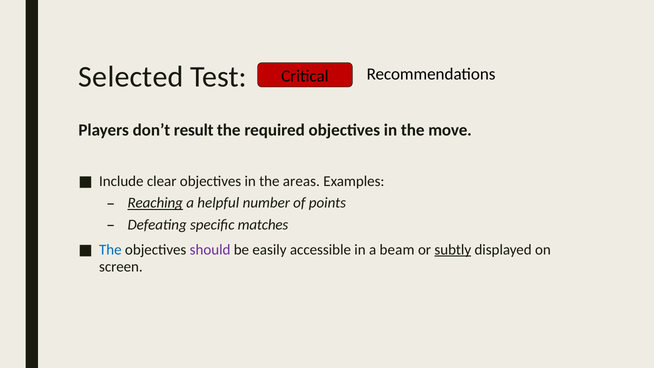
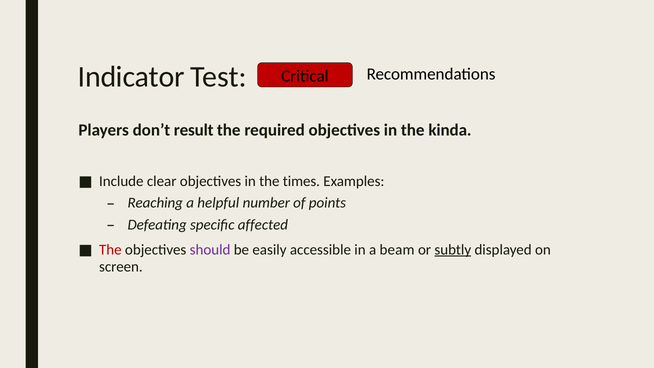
Selected: Selected -> Indicator (131, 77)
move: move -> kinda (450, 130)
areas: areas -> times (301, 181)
Reaching underline: present -> none (155, 203)
matches: matches -> affected (263, 225)
The colour: blue -> red (110, 250)
